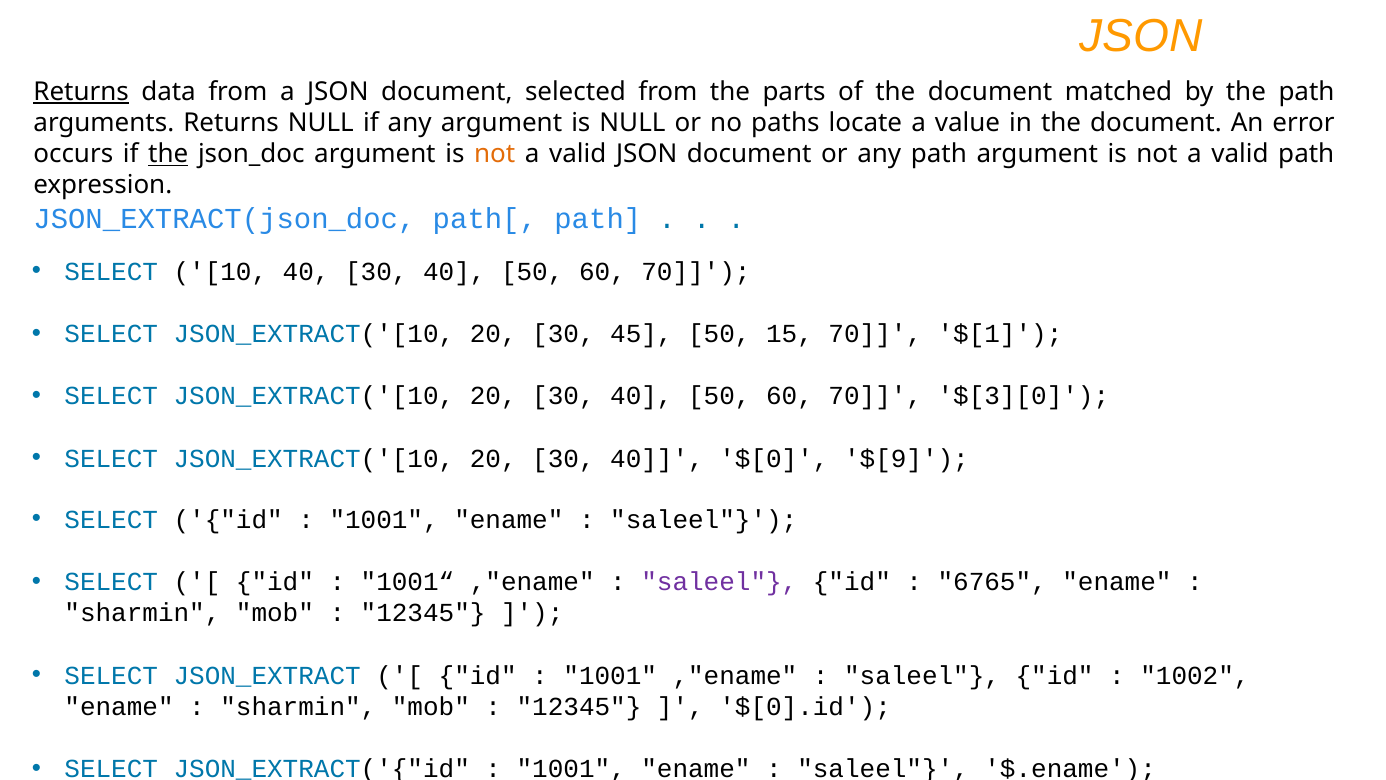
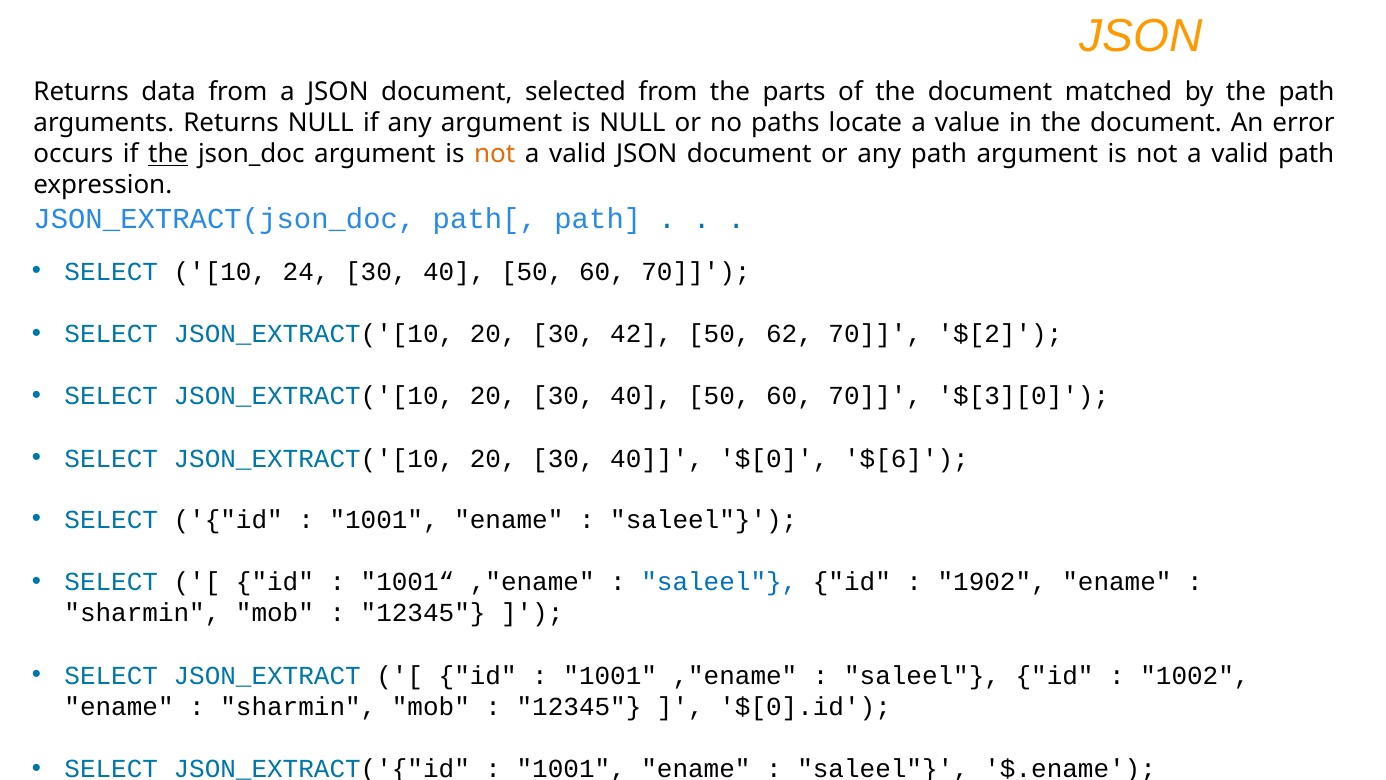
Returns underline: present -> none (81, 92)
10 40: 40 -> 24 (306, 271)
45: 45 -> 42 (641, 334)
15: 15 -> 62 (790, 334)
$[1: $[1 -> $[2 (1000, 334)
$[9: $[9 -> $[6 (906, 459)
saleel colour: purple -> blue (719, 582)
6765: 6765 -> 1902 (992, 582)
